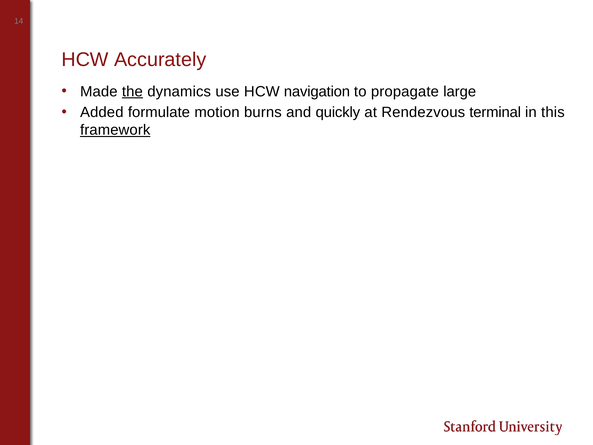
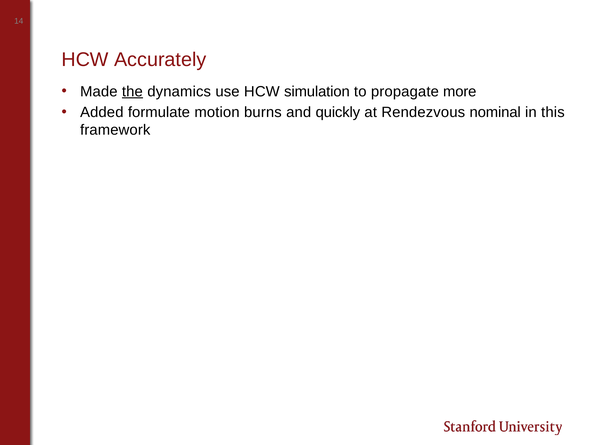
navigation: navigation -> simulation (317, 91)
large: large -> more (460, 91)
terminal: terminal -> nominal (495, 112)
framework underline: present -> none (115, 130)
